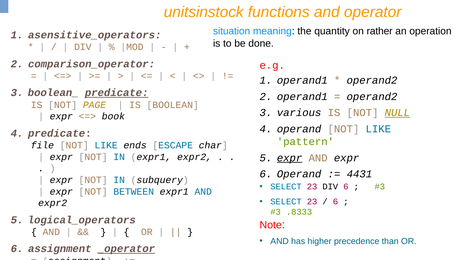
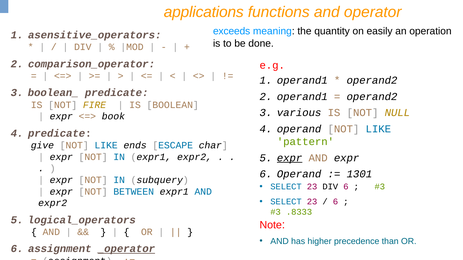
unitsinstock: unitsinstock -> applications (204, 12)
situation: situation -> exceeds (232, 31)
rather: rather -> easily (380, 31)
predicate underline: present -> none (117, 93)
PAGE: PAGE -> FIRE (95, 105)
NULL underline: present -> none (397, 113)
file: file -> give (42, 146)
4431: 4431 -> 1301 (359, 174)
